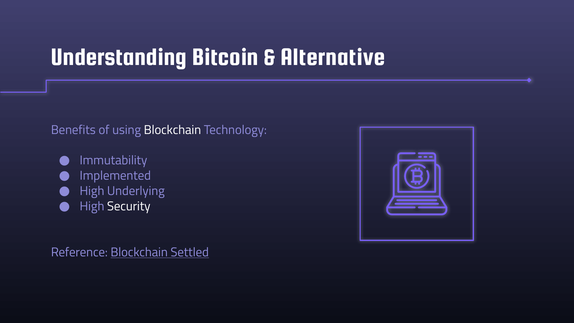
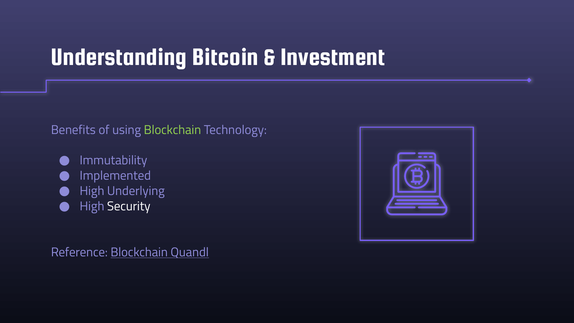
Alternative: Alternative -> Investment (333, 57)
Blockchain colour: white -> light green (172, 130)
Settled: Settled -> Quandl (190, 252)
